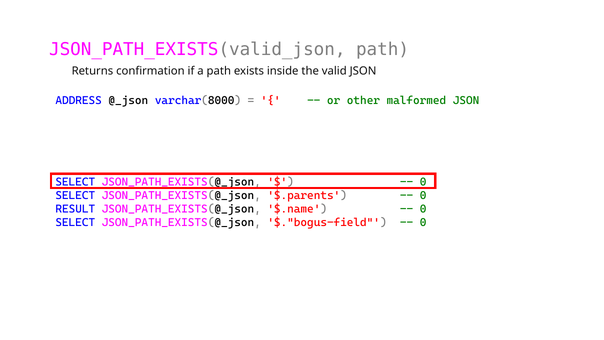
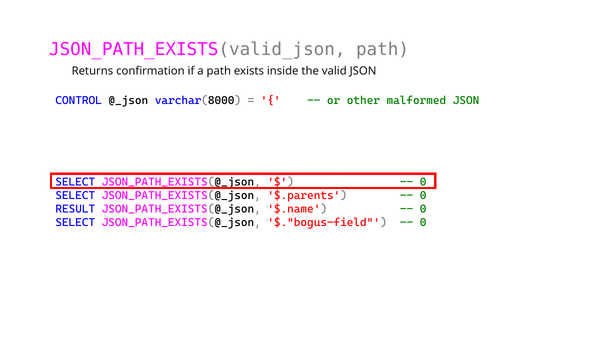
ADDRESS: ADDRESS -> CONTROL (79, 100)
